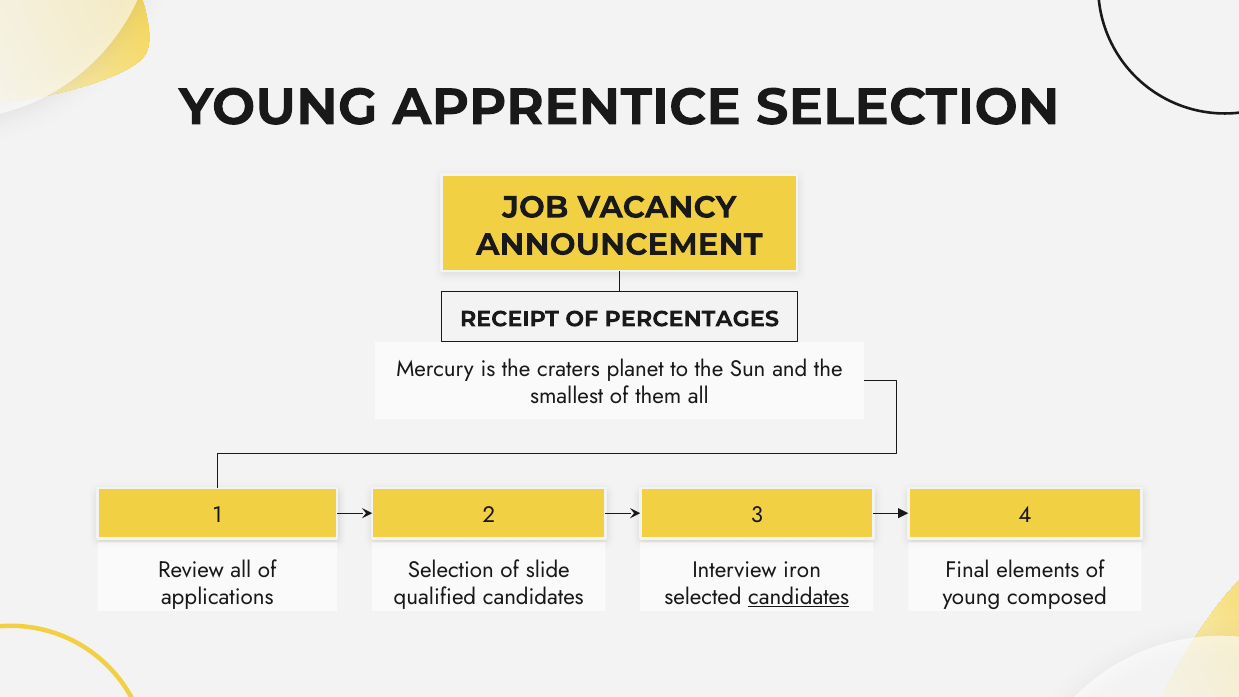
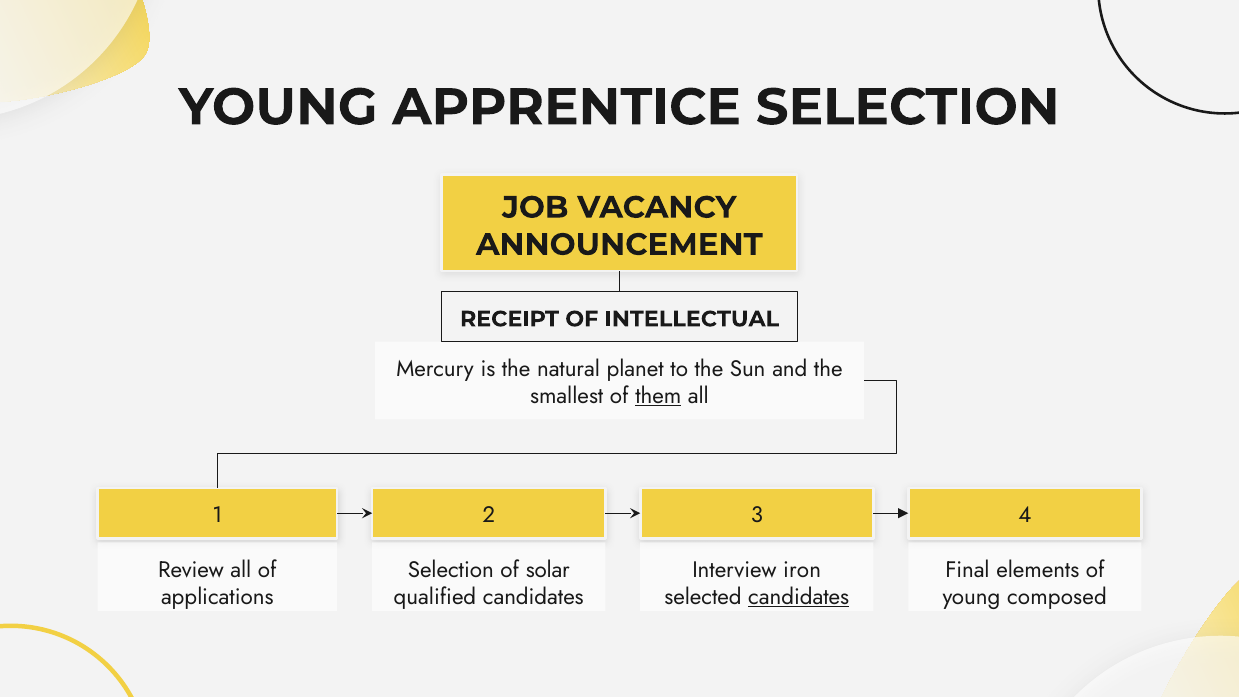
PERCENTAGES: PERCENTAGES -> INTELLECTUAL (692, 319)
craters: craters -> natural (569, 369)
them underline: none -> present (658, 396)
slide: slide -> solar (548, 570)
